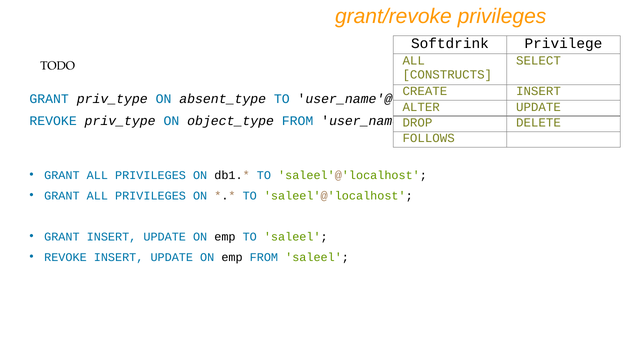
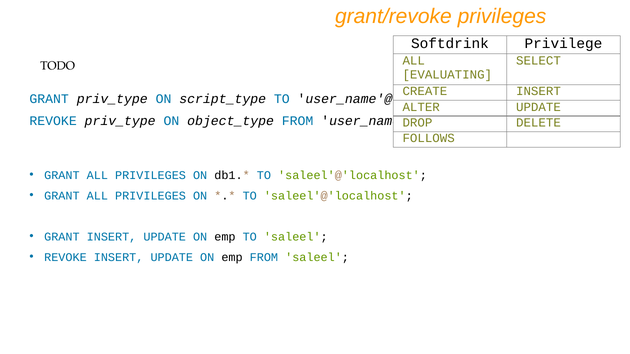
CONSTRUCTS: CONSTRUCTS -> EVALUATING (447, 75)
absent_type: absent_type -> script_type (223, 99)
